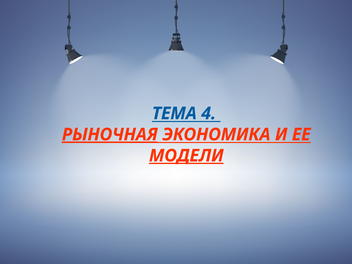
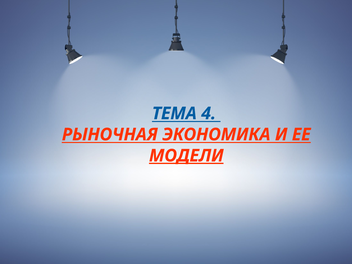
РЫНОЧНАЯ underline: present -> none (110, 135)
